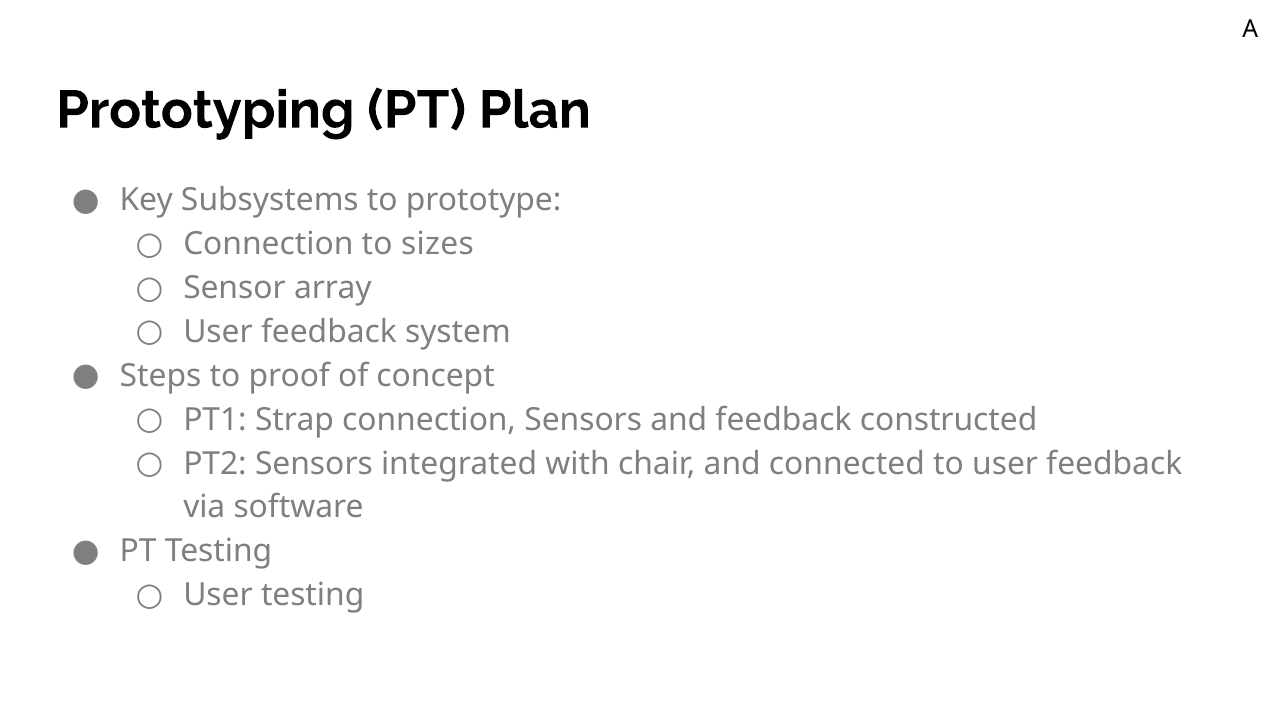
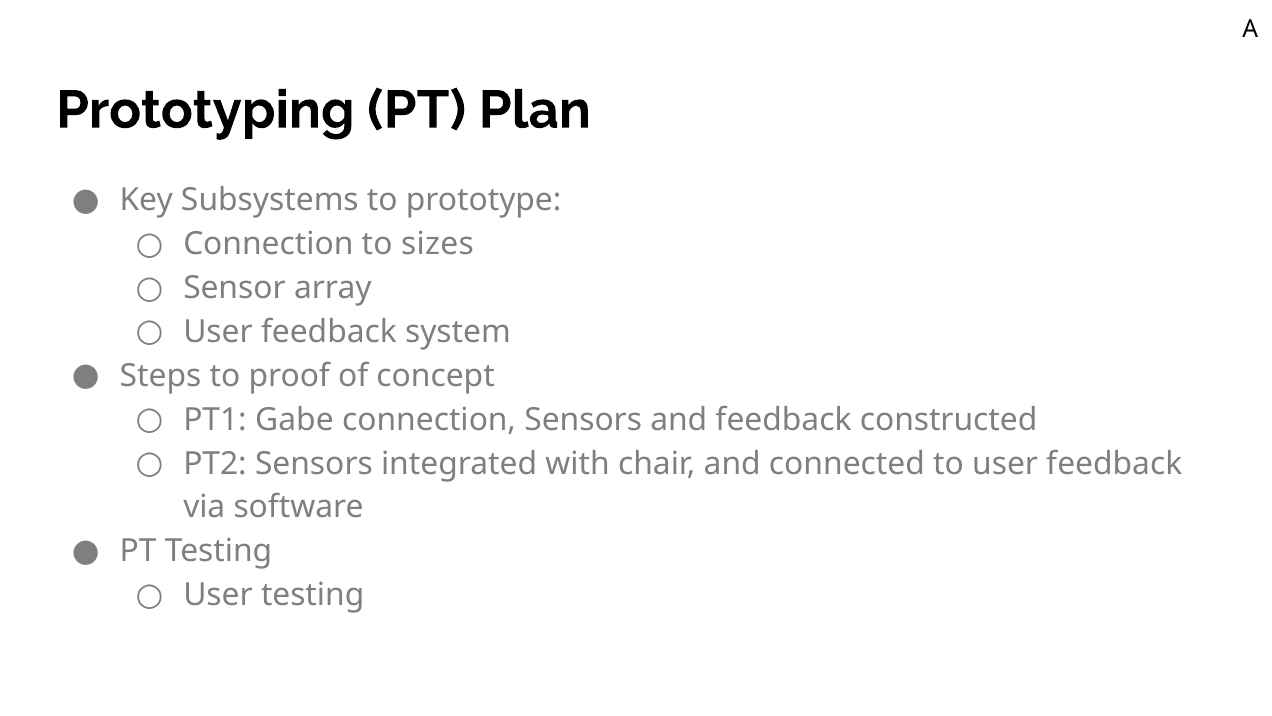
Strap: Strap -> Gabe (294, 419)
